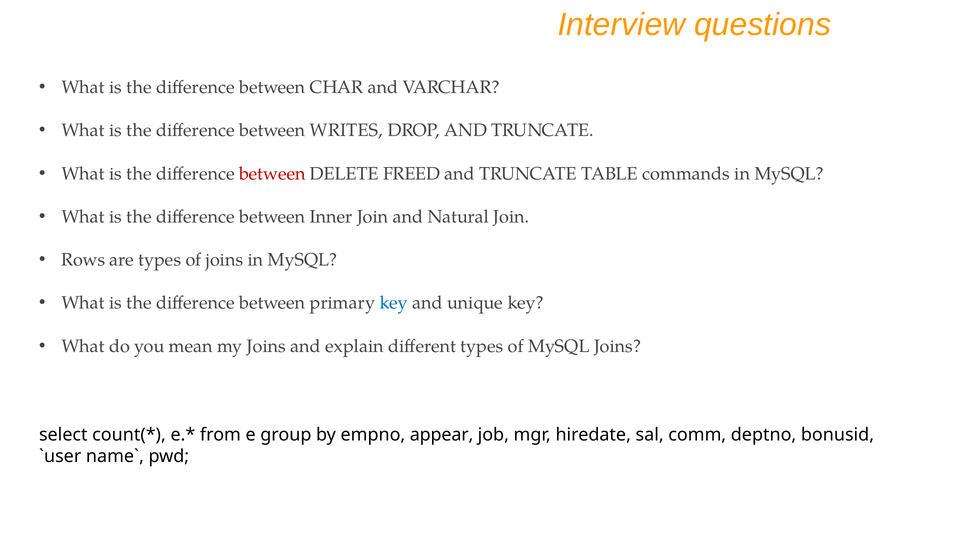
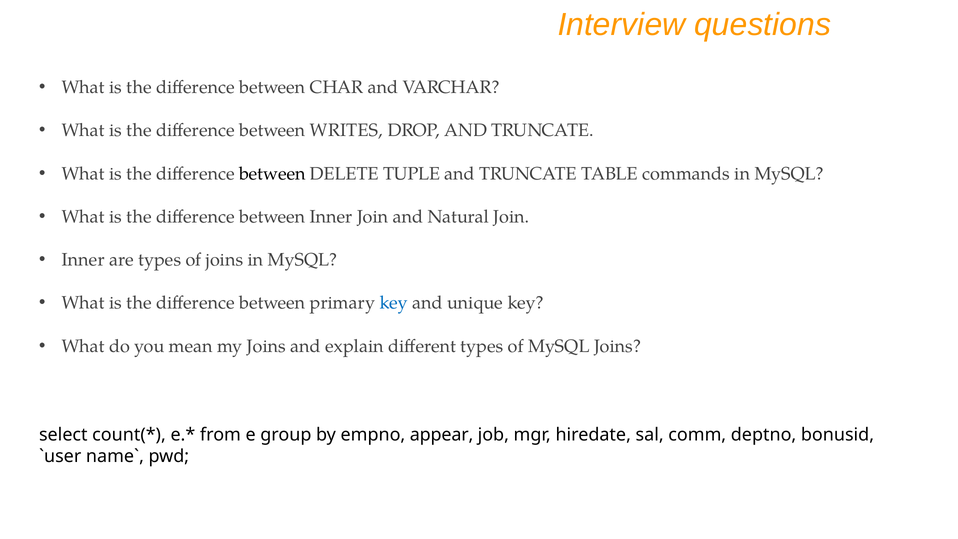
between colour: red -> black (272, 174)
FREED: FREED -> TUPLE (412, 174)
Rows: Rows -> Inner (83, 260)
